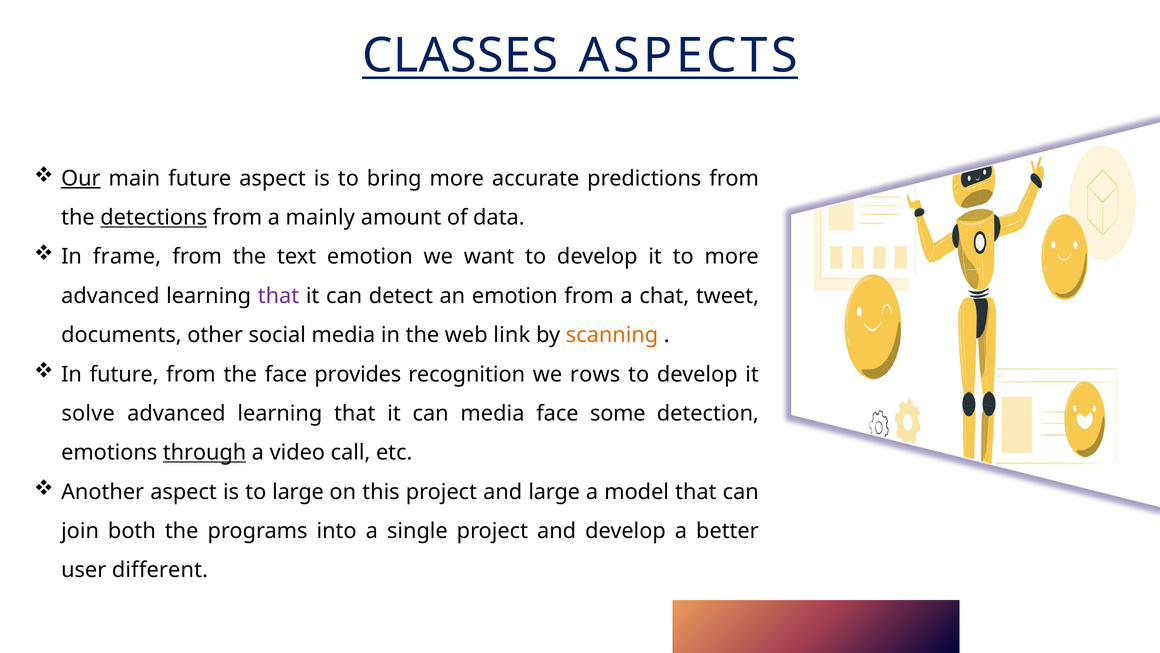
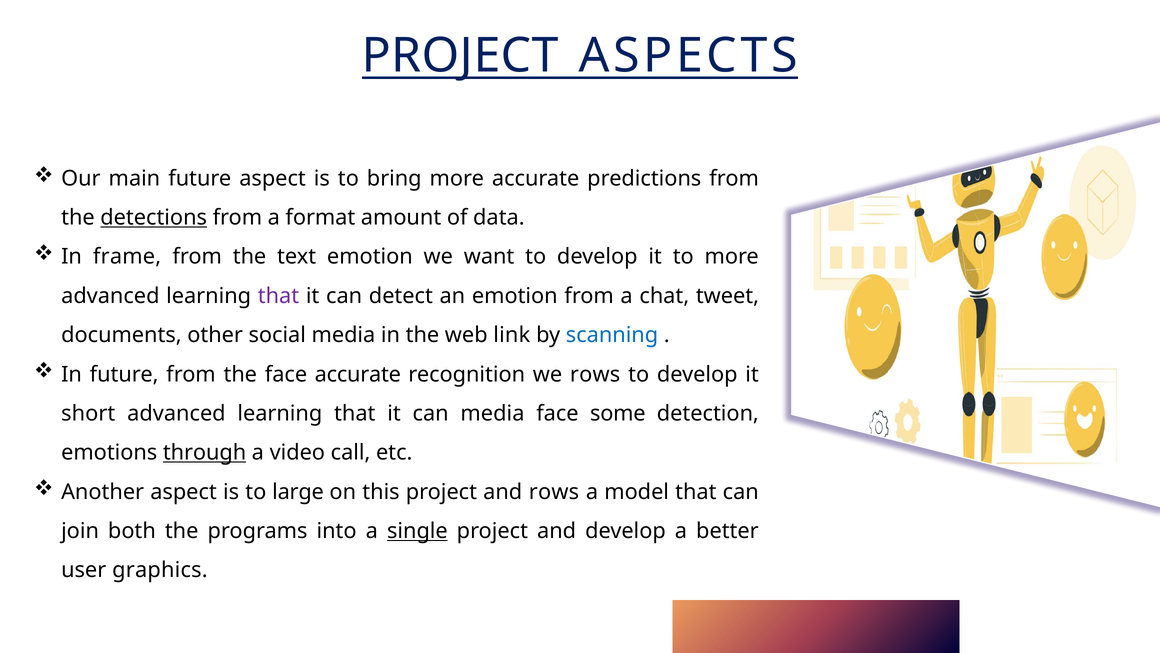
CLASSES: CLASSES -> PROJECT (460, 56)
Our underline: present -> none (81, 178)
mainly: mainly -> format (320, 217)
scanning colour: orange -> blue (612, 335)
face provides: provides -> accurate (358, 374)
solve: solve -> short (88, 413)
and large: large -> rows (554, 491)
single underline: none -> present (417, 531)
different: different -> graphics (160, 570)
